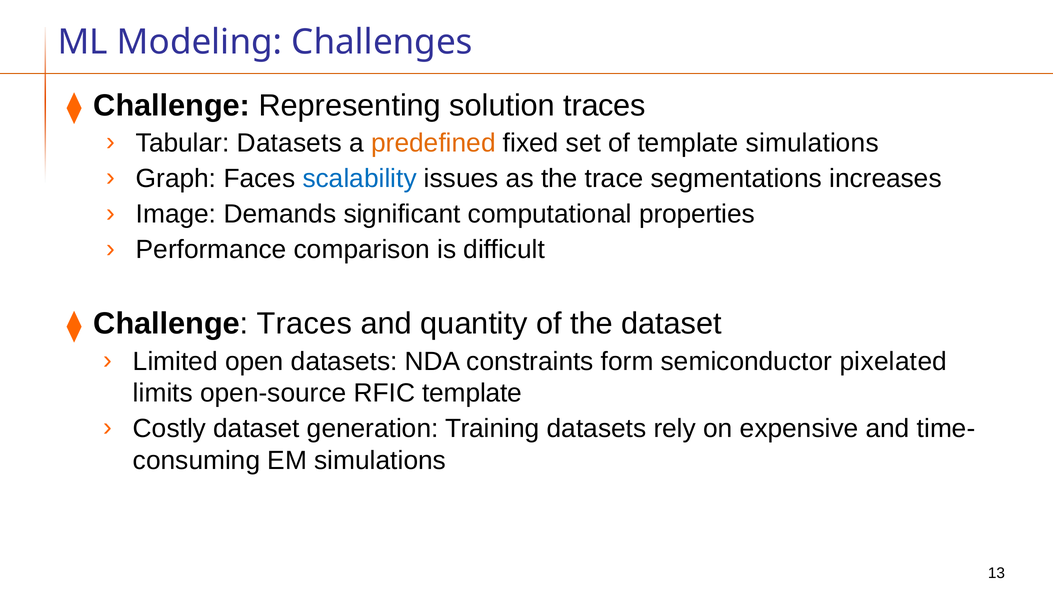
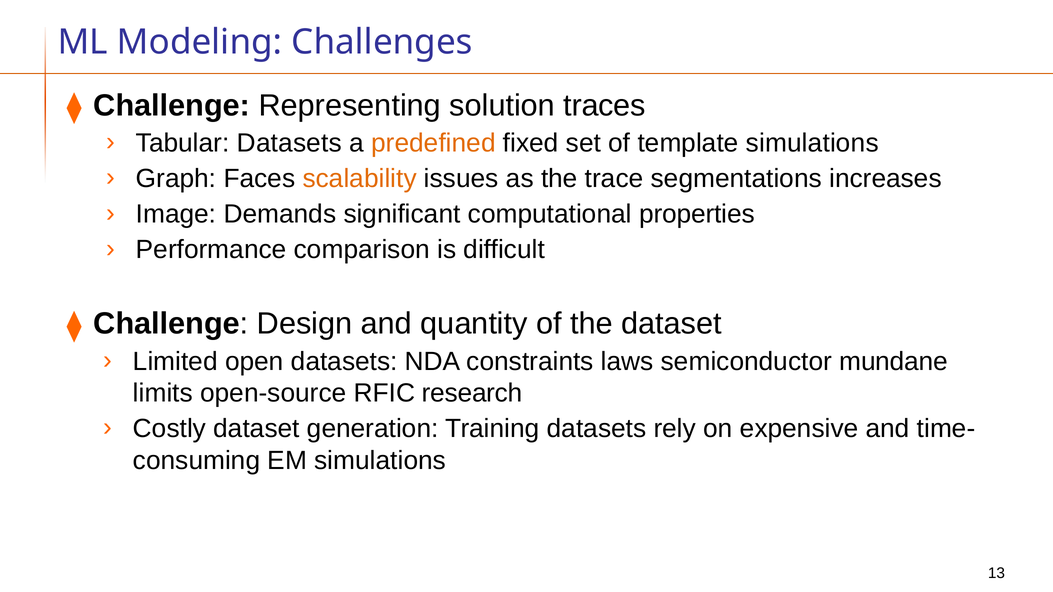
scalability colour: blue -> orange (360, 179)
Challenge Traces: Traces -> Design (305, 324)
form: form -> laws (627, 362)
pixelated: pixelated -> mundane (894, 362)
RFIC template: template -> research (472, 393)
